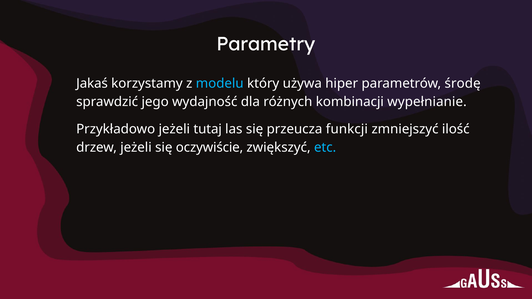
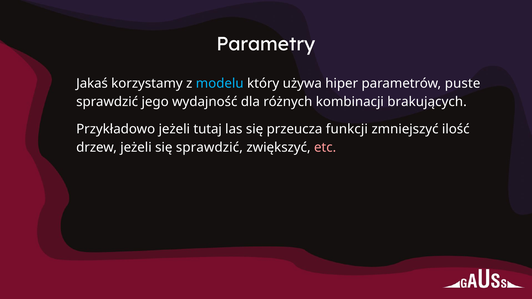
środę: środę -> puste (463, 84)
wypełnianie: wypełnianie -> brakujących (427, 102)
się oczywiście: oczywiście -> sprawdzić (209, 148)
etc colour: light blue -> pink (325, 148)
